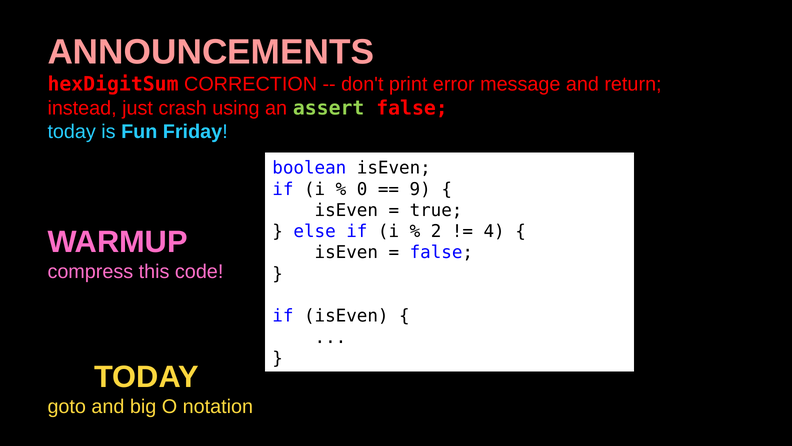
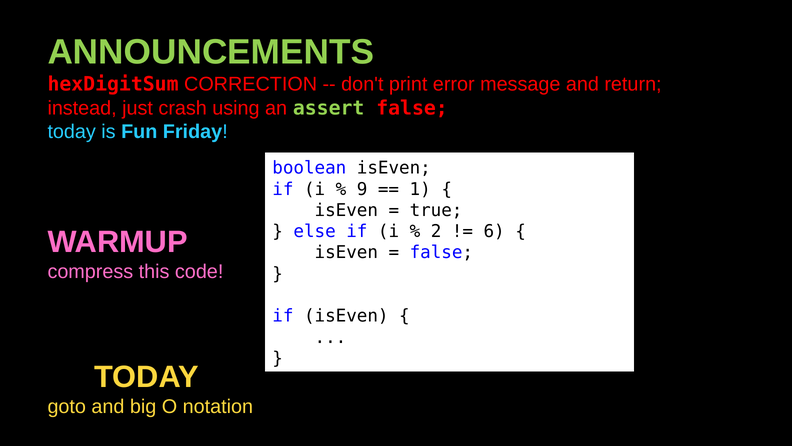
ANNOUNCEMENTS colour: pink -> light green (211, 52)
0: 0 -> 9 (362, 189)
9: 9 -> 1 (420, 189)
4: 4 -> 6 (494, 231)
